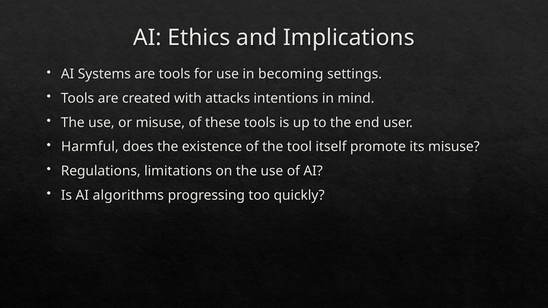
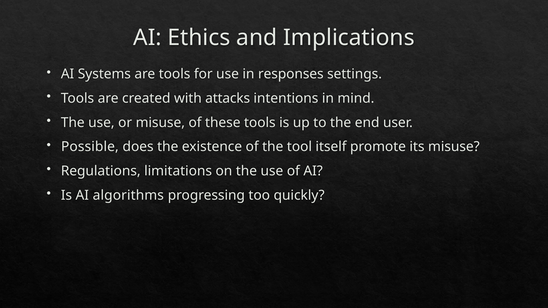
becoming: becoming -> responses (291, 74)
Harmful: Harmful -> Possible (90, 147)
